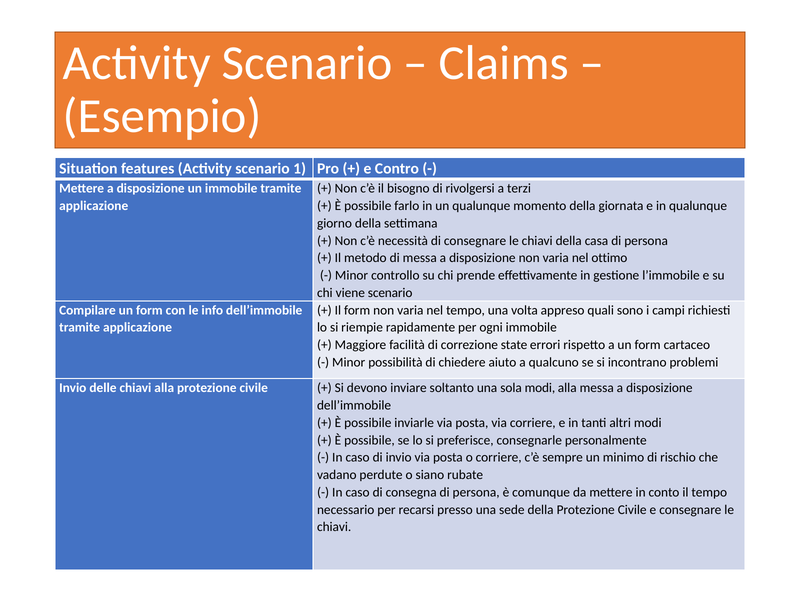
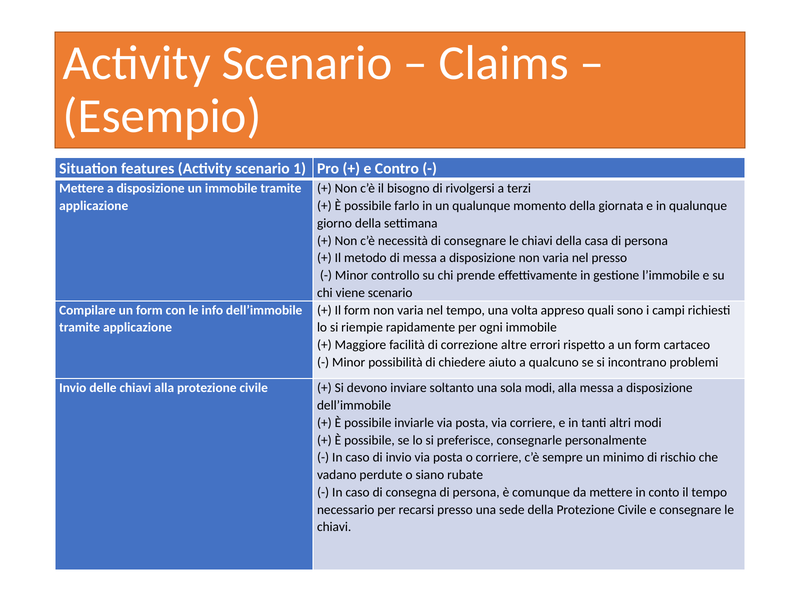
nel ottimo: ottimo -> presso (609, 258)
state: state -> altre (514, 345)
